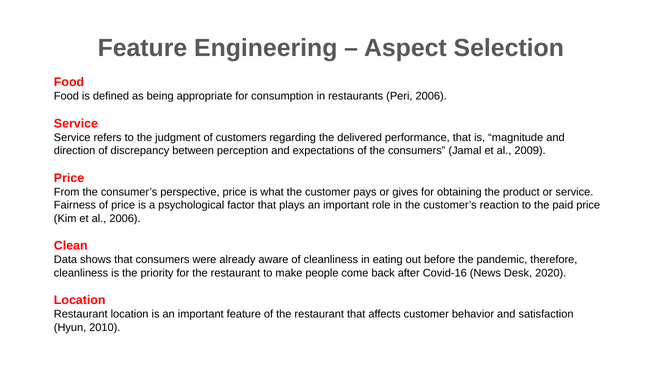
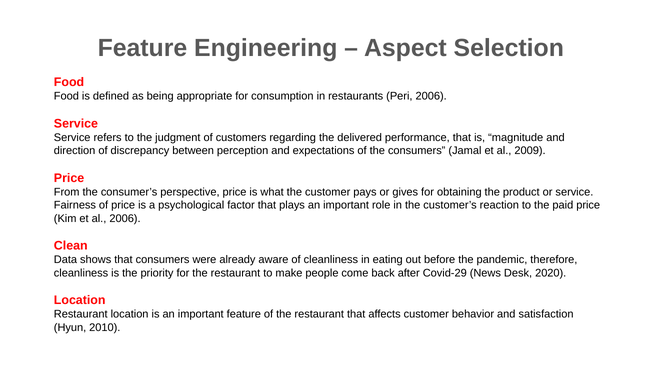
Covid-16: Covid-16 -> Covid-29 (445, 273)
